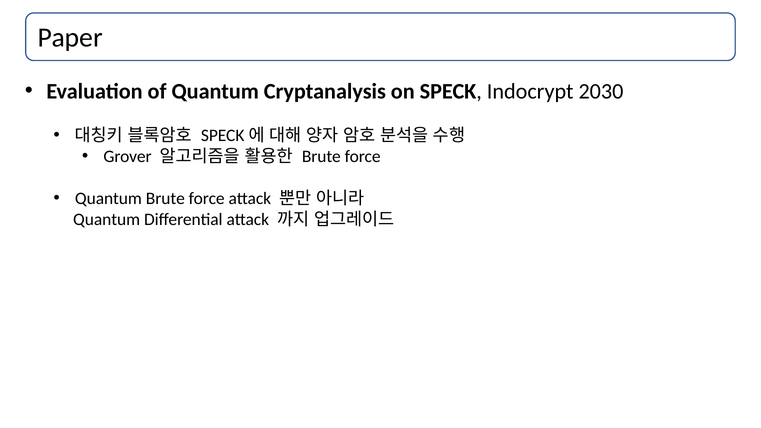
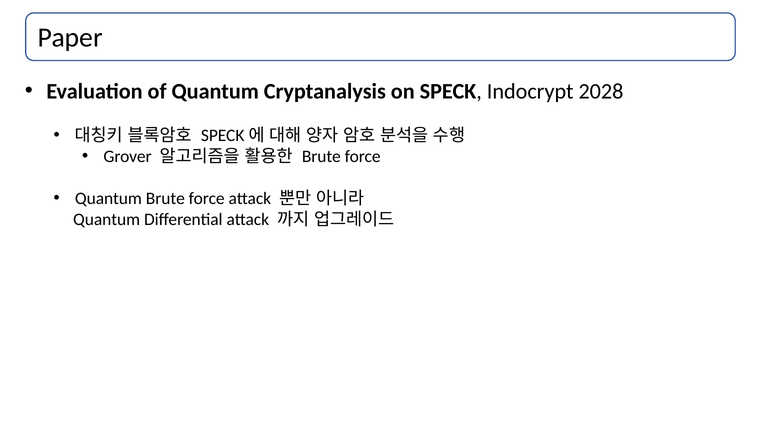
2030: 2030 -> 2028 (601, 91)
